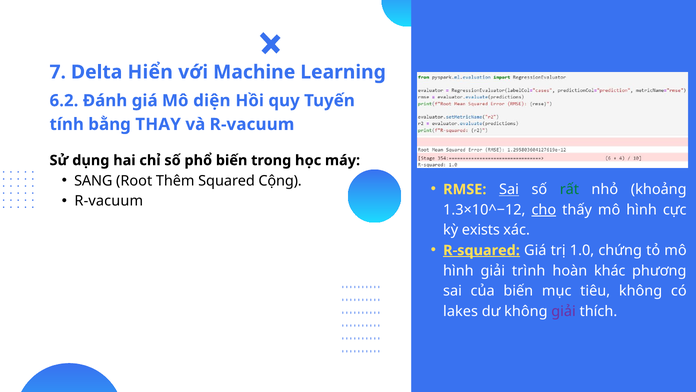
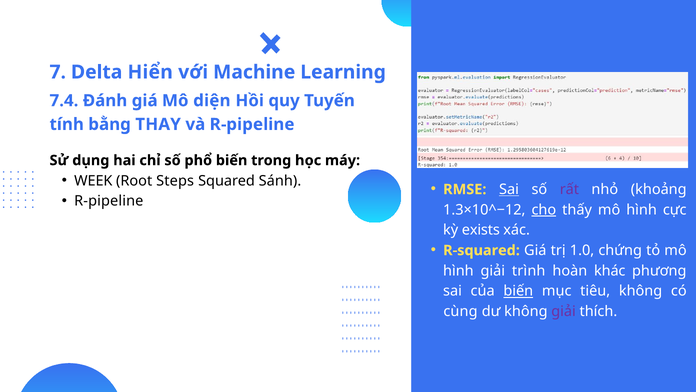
6.2: 6.2 -> 7.4 (64, 101)
và R-vacuum: R-vacuum -> R-pipeline (252, 124)
SANG: SANG -> WEEK (93, 181)
Thêm: Thêm -> Steps (175, 181)
Cộng: Cộng -> Sánh (280, 181)
rất colour: green -> purple (569, 189)
R-vacuum: R-vacuum -> R-pipeline (109, 201)
R-squared underline: present -> none (481, 250)
biến underline: none -> present (518, 291)
lakes: lakes -> cùng (460, 311)
